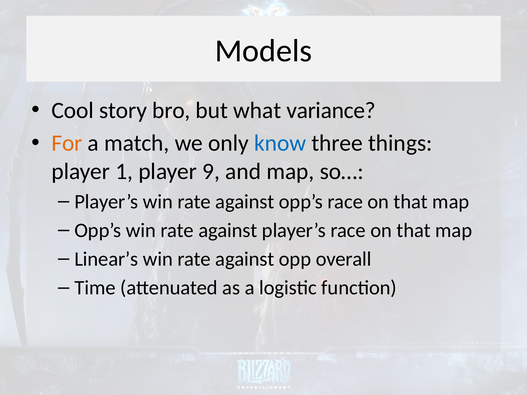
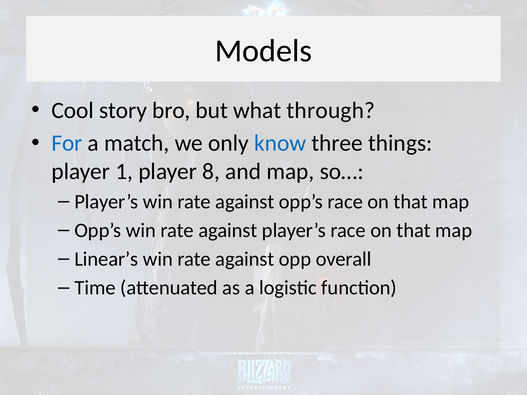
variance: variance -> through (331, 111)
For colour: orange -> blue (67, 143)
9: 9 -> 8 (211, 171)
